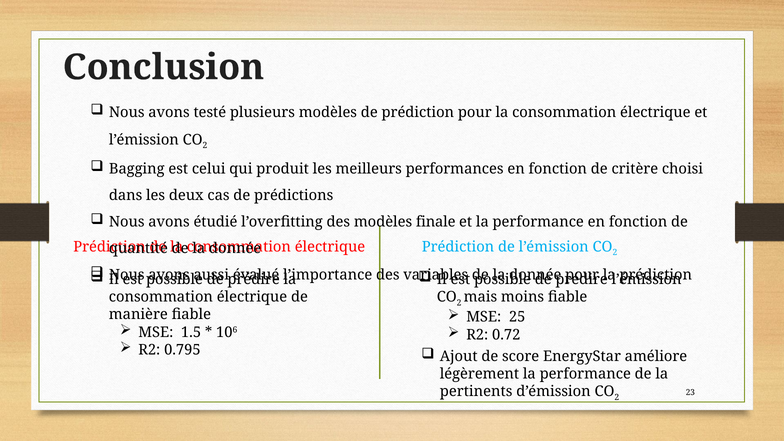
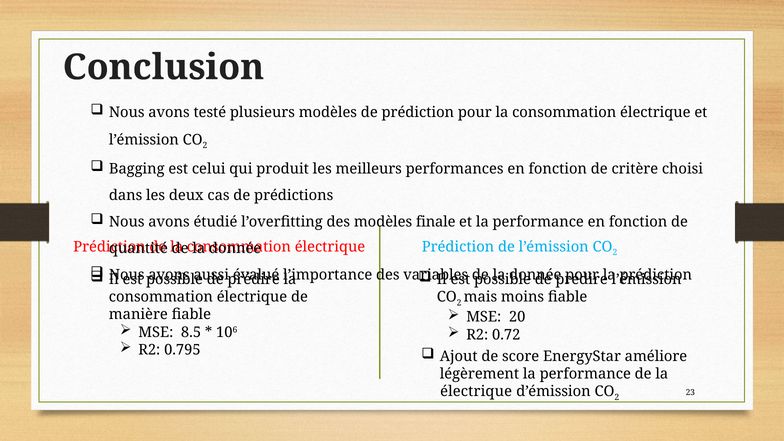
25: 25 -> 20 (517, 317)
1.5: 1.5 -> 8.5 (191, 332)
pertinents: pertinents -> électrique (476, 392)
